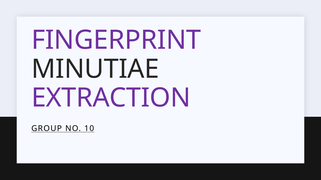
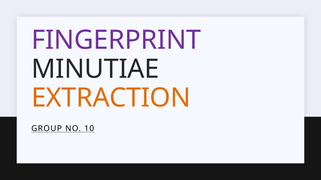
EXTRACTION colour: purple -> orange (111, 98)
